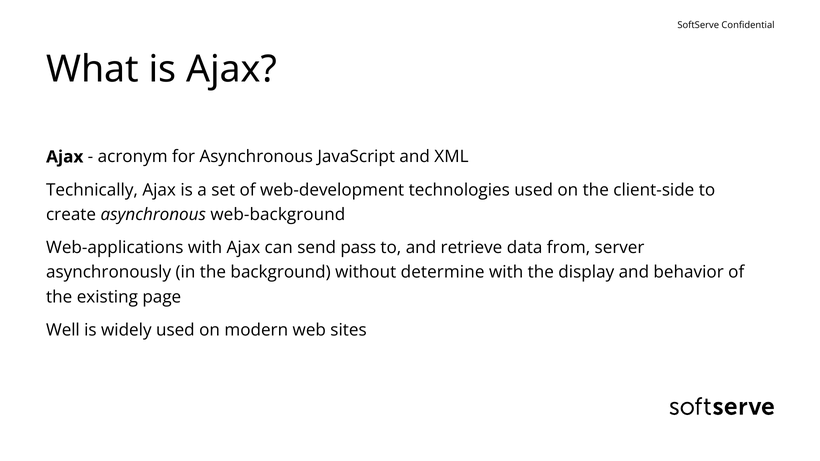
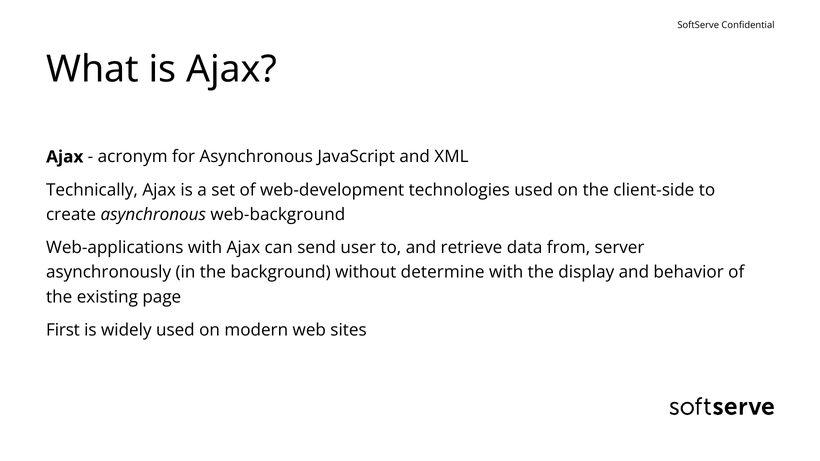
pass: pass -> user (358, 248)
Well: Well -> First (63, 330)
